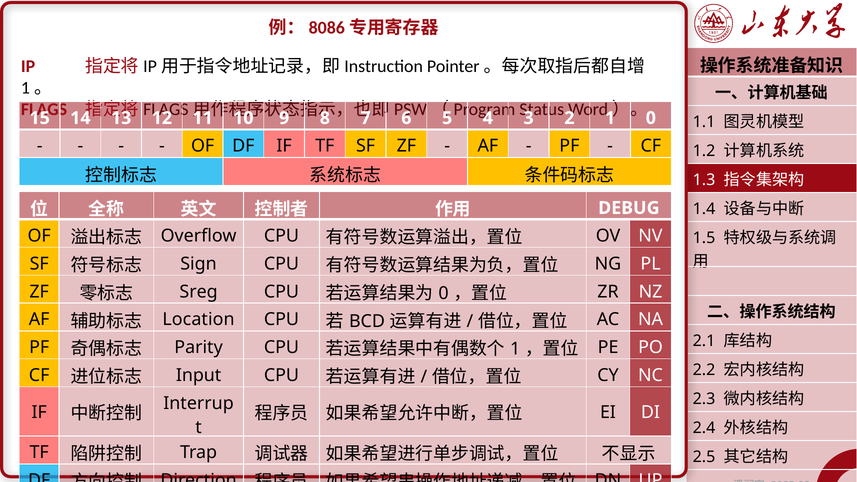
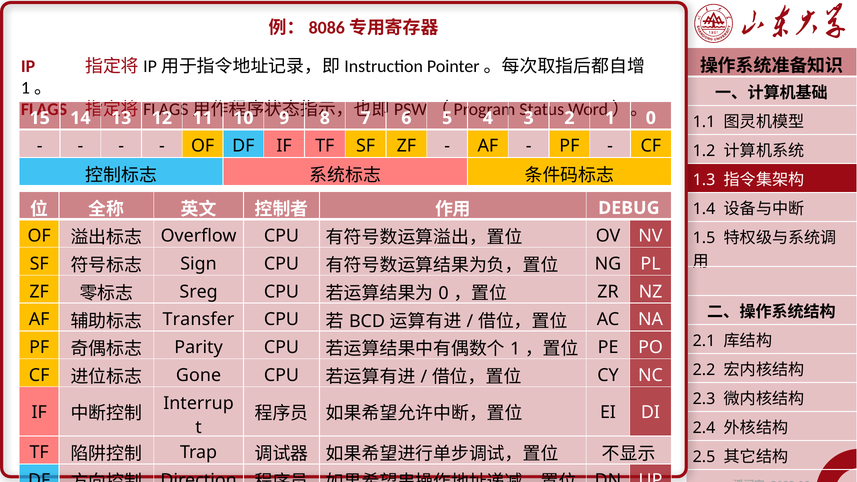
Location: Location -> Transfer (198, 320)
Input: Input -> Gone (199, 375)
